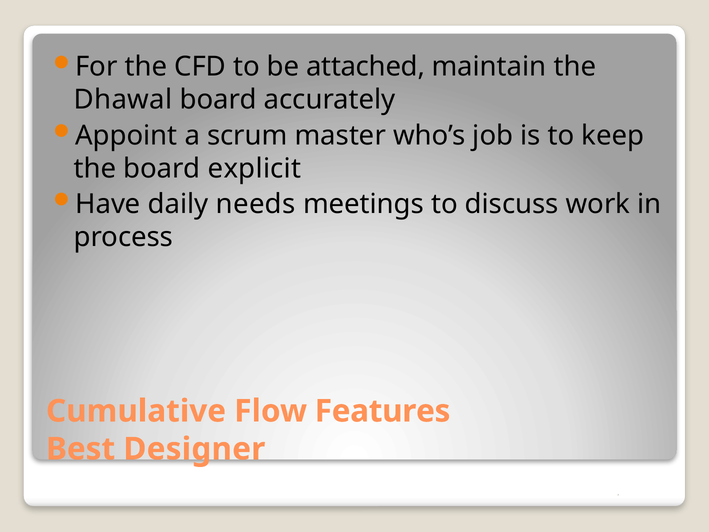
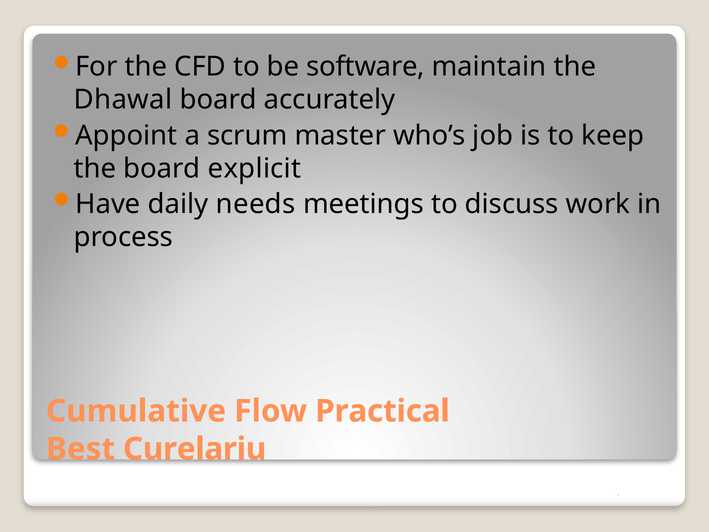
attached: attached -> software (366, 67)
Features: Features -> Practical (382, 411)
Designer: Designer -> Curelariu (195, 449)
